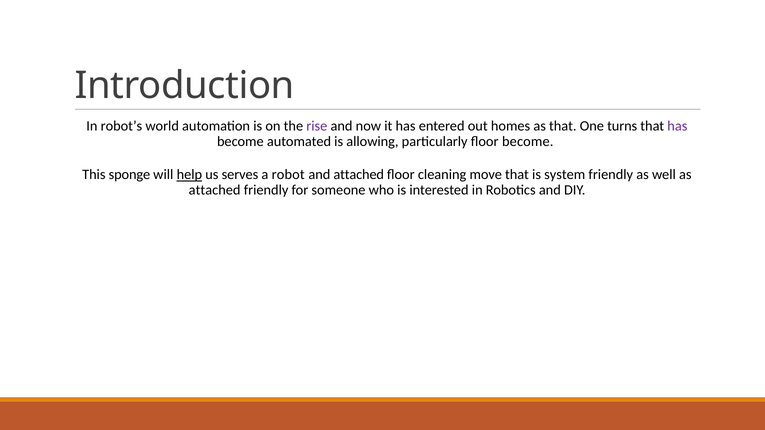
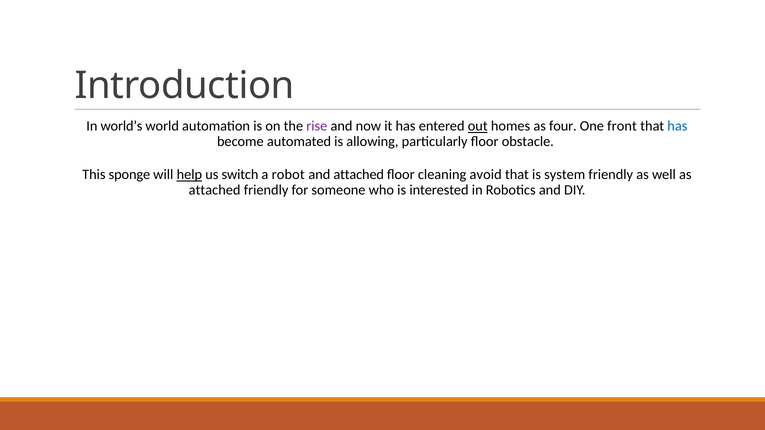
robot’s: robot’s -> world’s (121, 126)
out underline: none -> present (478, 126)
as that: that -> four (563, 126)
turns: turns -> front (622, 126)
has colour: purple -> blue (677, 126)
floor become: become -> obstacle (528, 142)
serves: serves -> switch (240, 175)
move: move -> avoid (486, 175)
